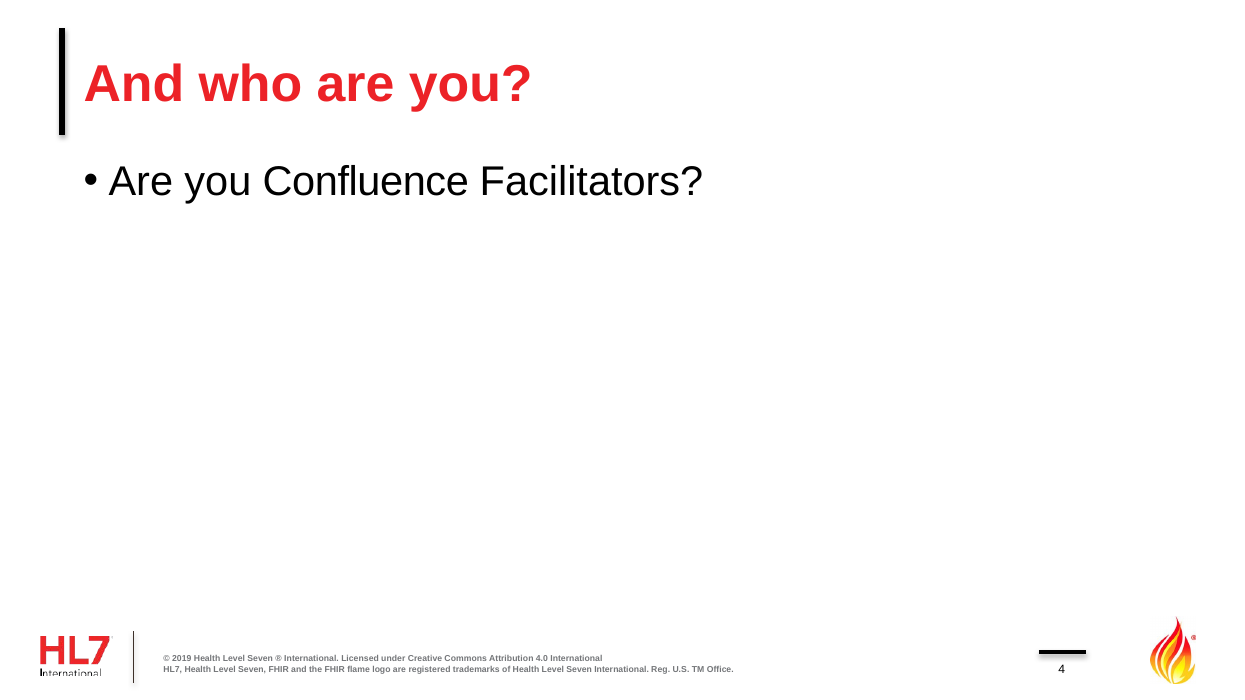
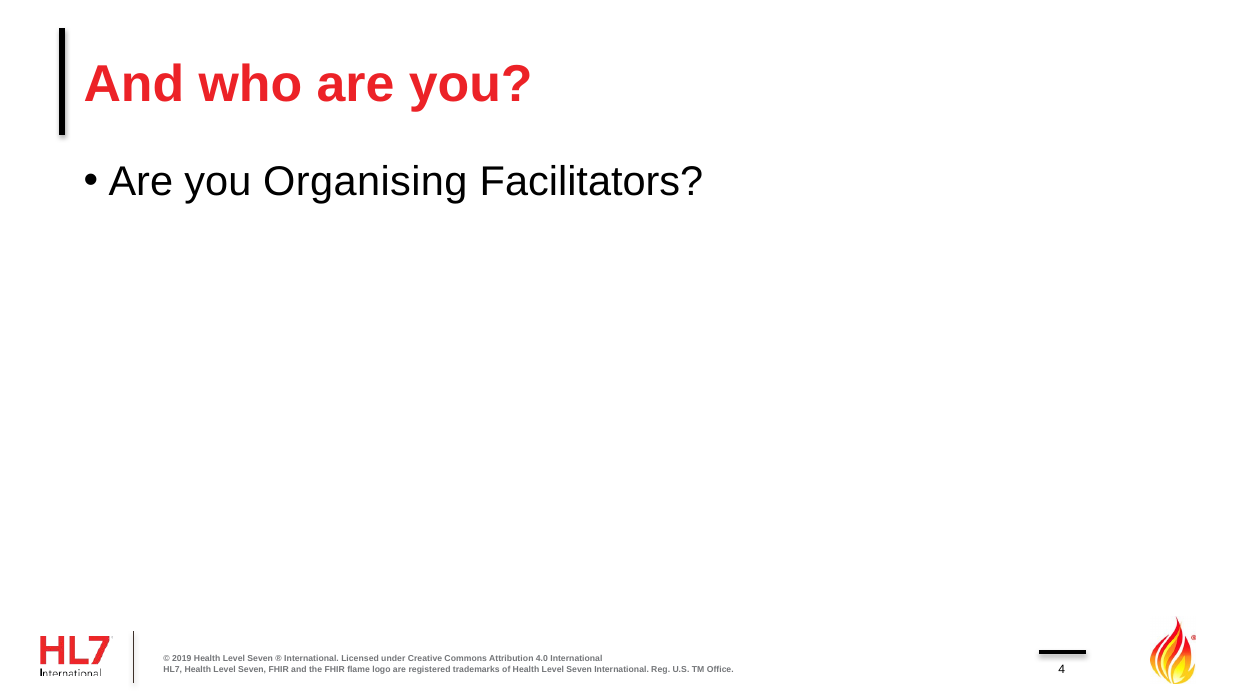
Confluence: Confluence -> Organising (365, 182)
